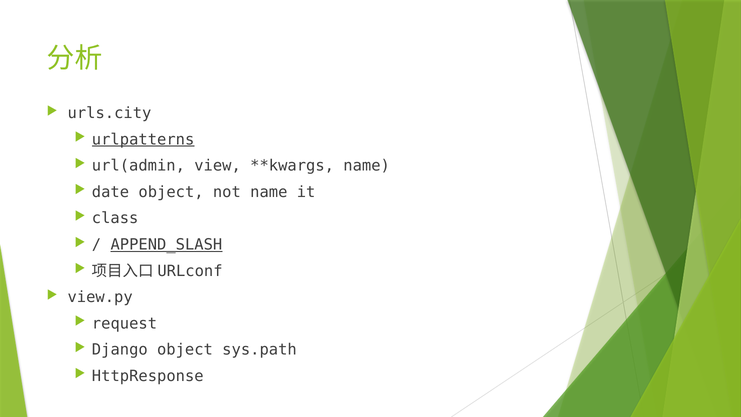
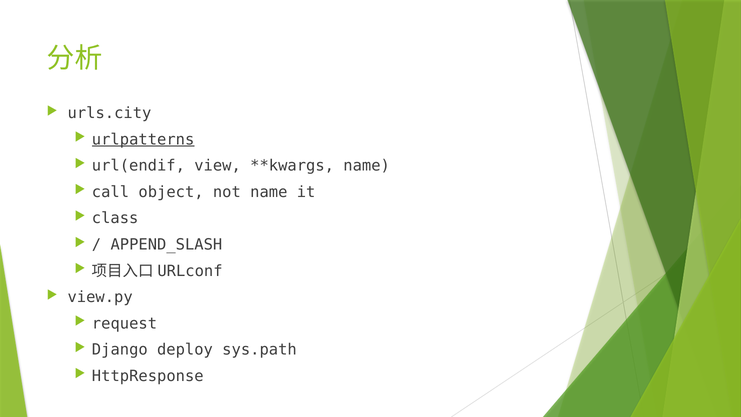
url(admin: url(admin -> url(endif (138, 166)
date: date -> call (110, 192)
APPEND_SLASH underline: present -> none (166, 245)
Django object: object -> deploy (185, 350)
